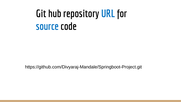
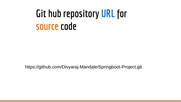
source colour: blue -> orange (47, 26)
